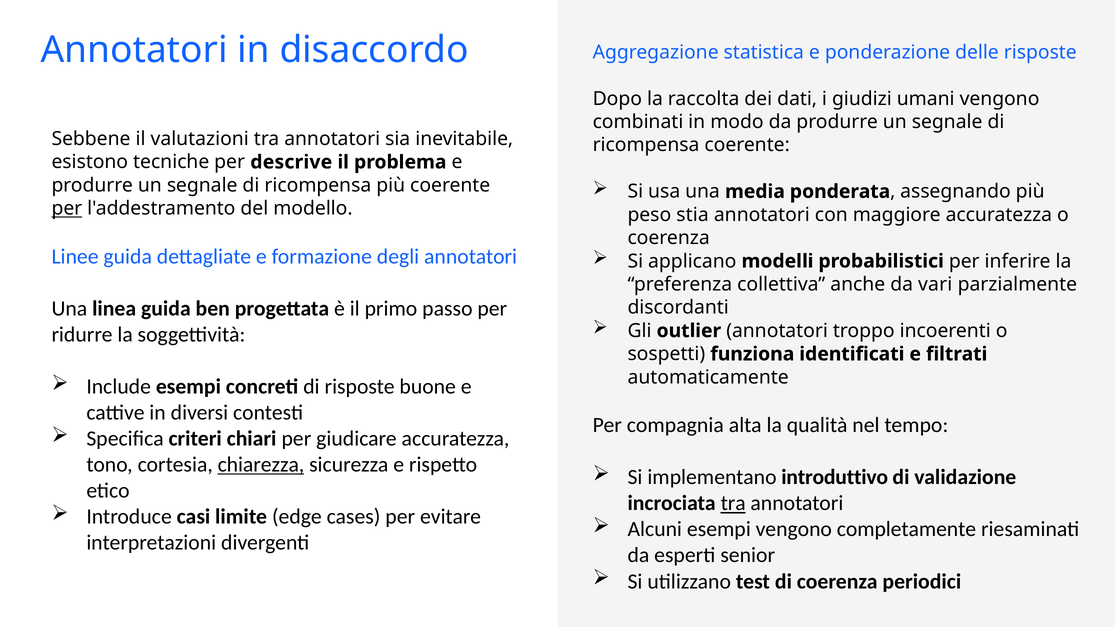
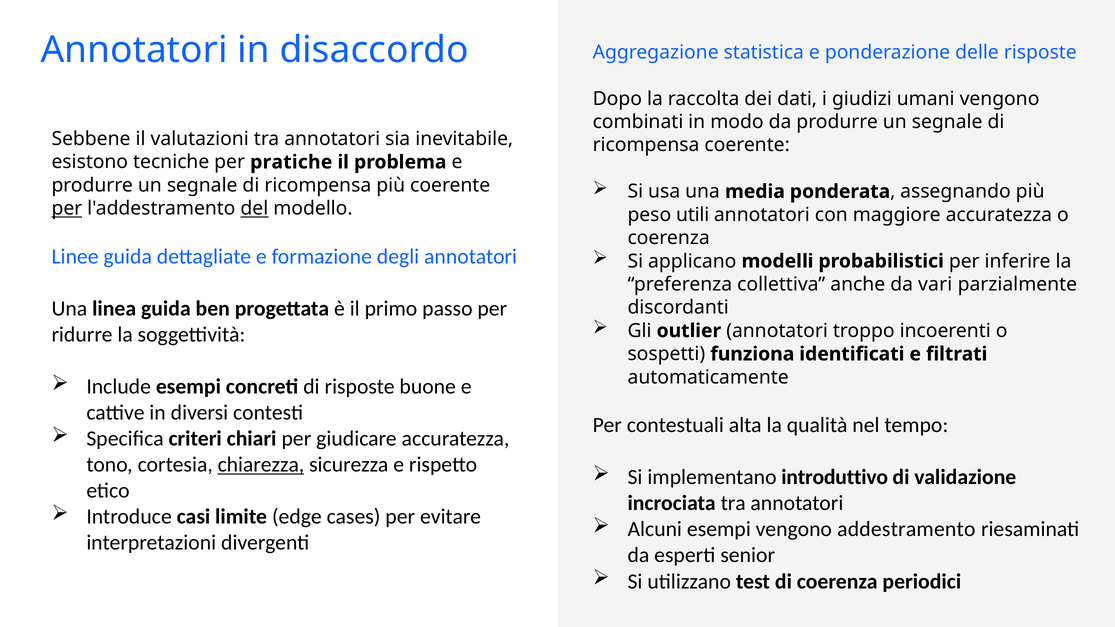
descrive: descrive -> pratiche (291, 162)
del underline: none -> present (254, 209)
stia: stia -> utili (693, 215)
compagnia: compagnia -> contestuali (675, 425)
tra underline: present -> none (733, 503)
completamente: completamente -> addestramento (906, 529)
